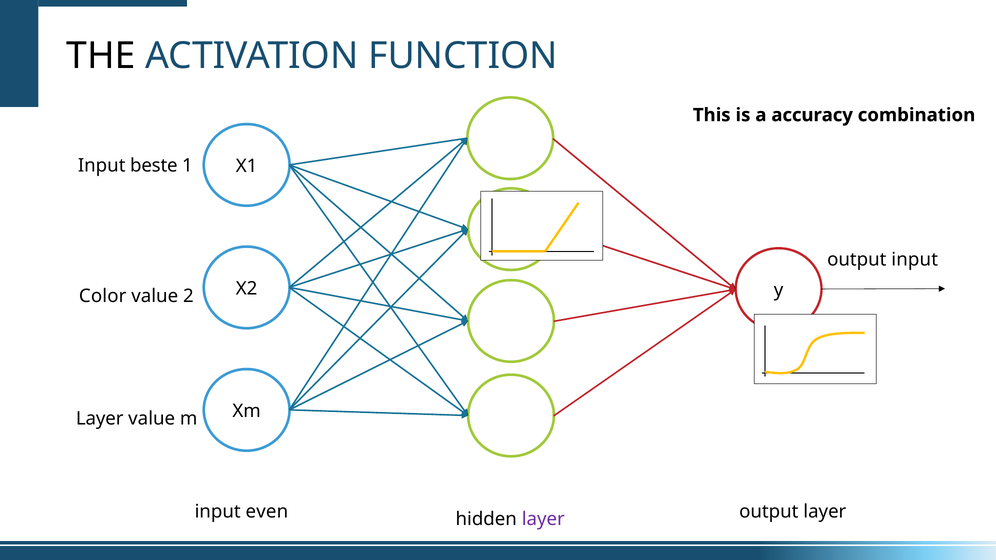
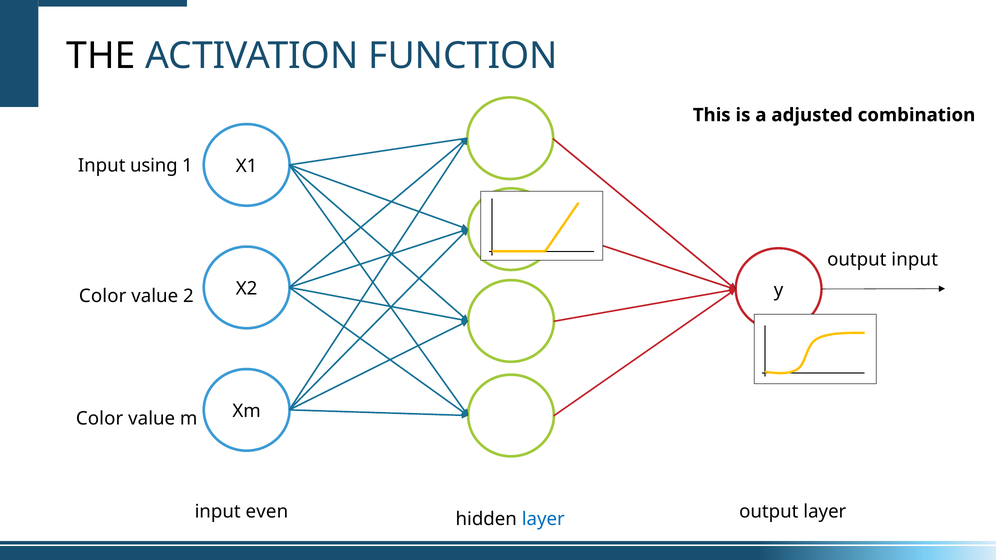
accuracy: accuracy -> adjusted (812, 115)
beste: beste -> using (154, 166)
Layer: Layer -> Color (100, 419)
layer colour: purple -> blue (543, 519)
